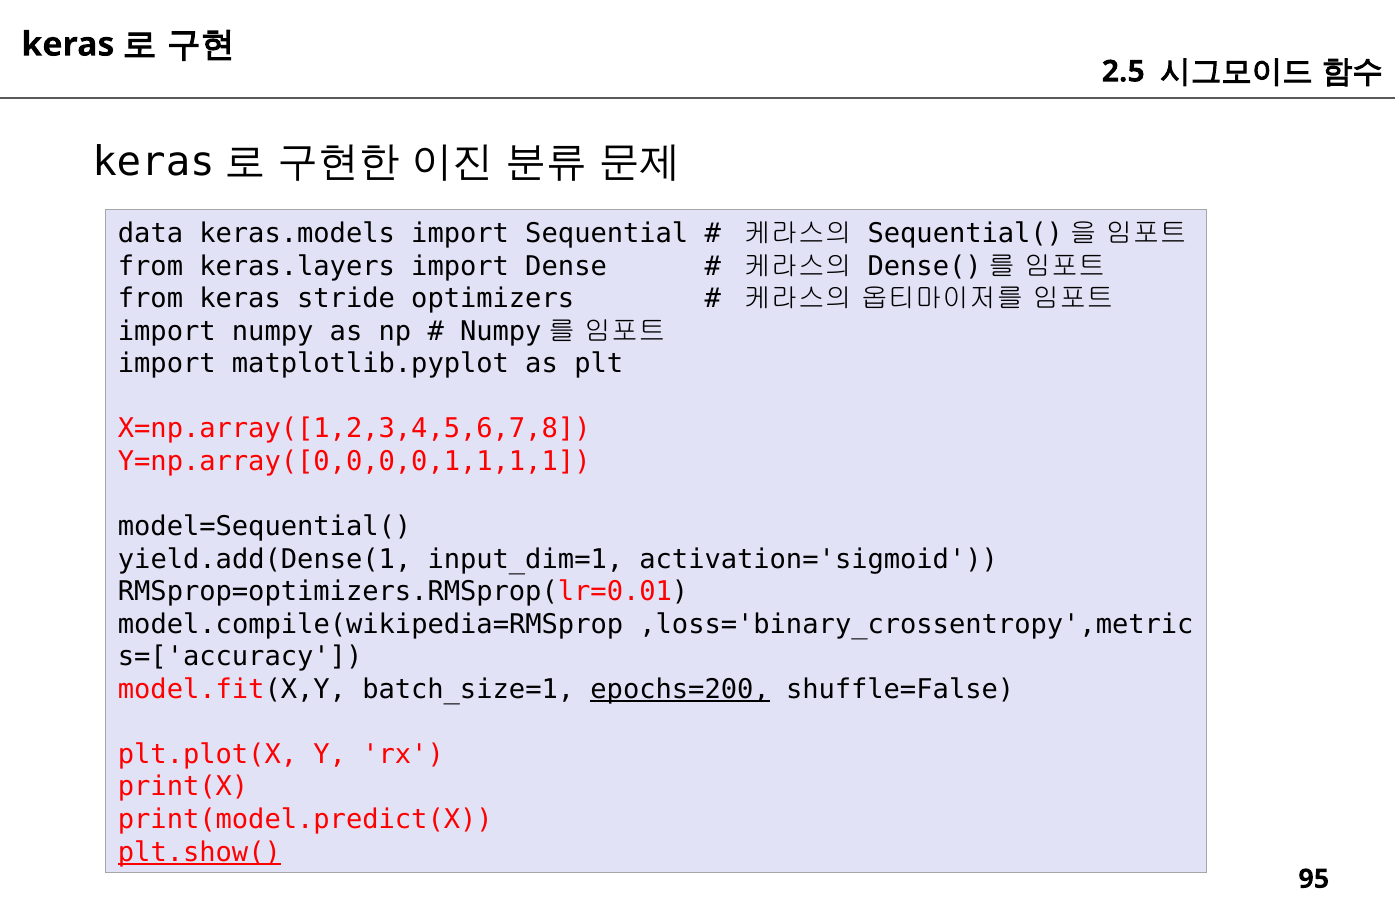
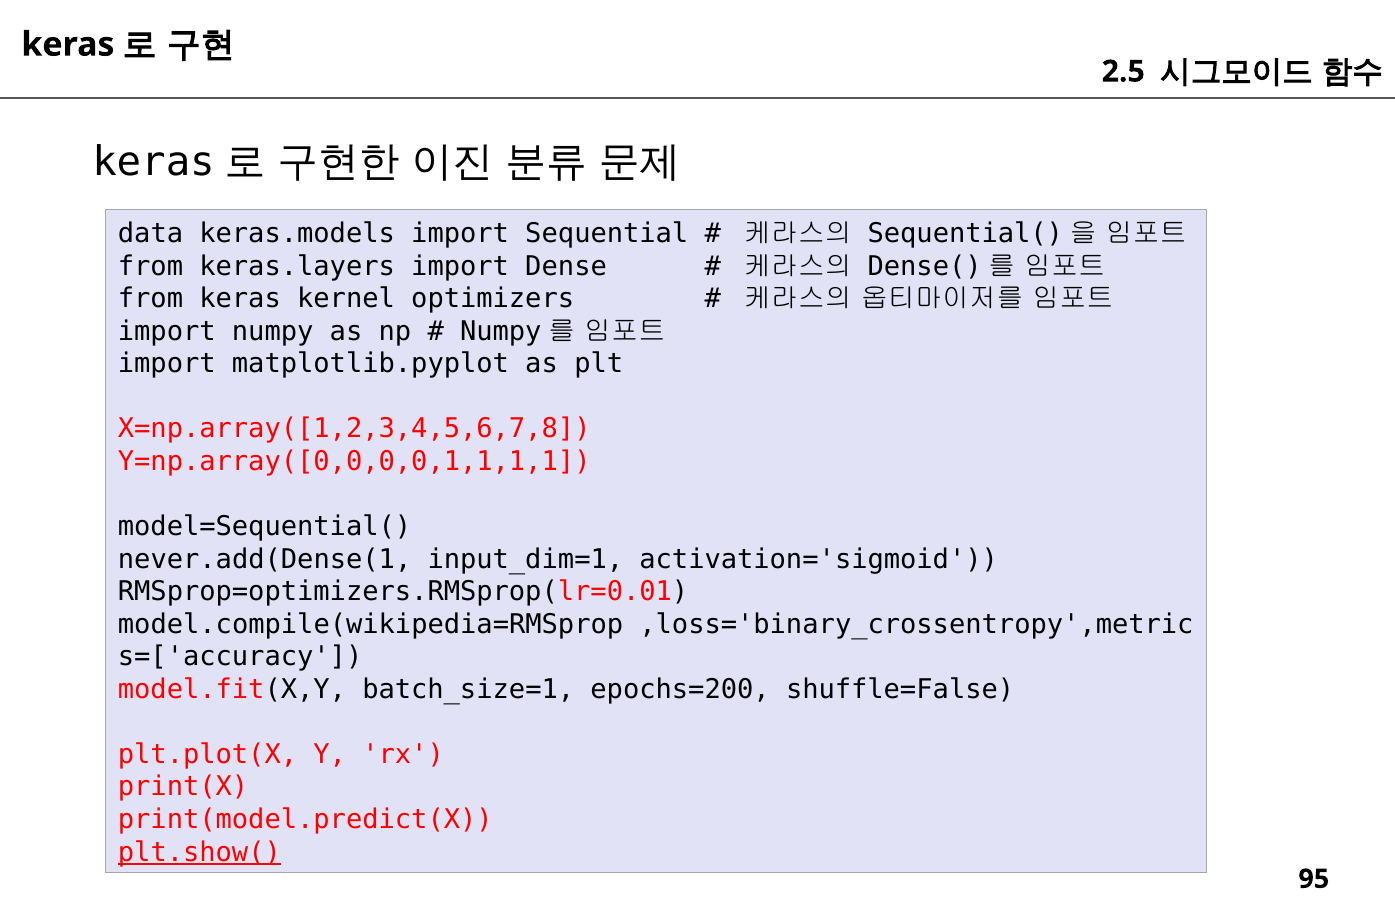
stride: stride -> kernel (346, 299)
yield.add(Dense(1: yield.add(Dense(1 -> never.add(Dense(1 (265, 559)
epochs=200 underline: present -> none (680, 690)
